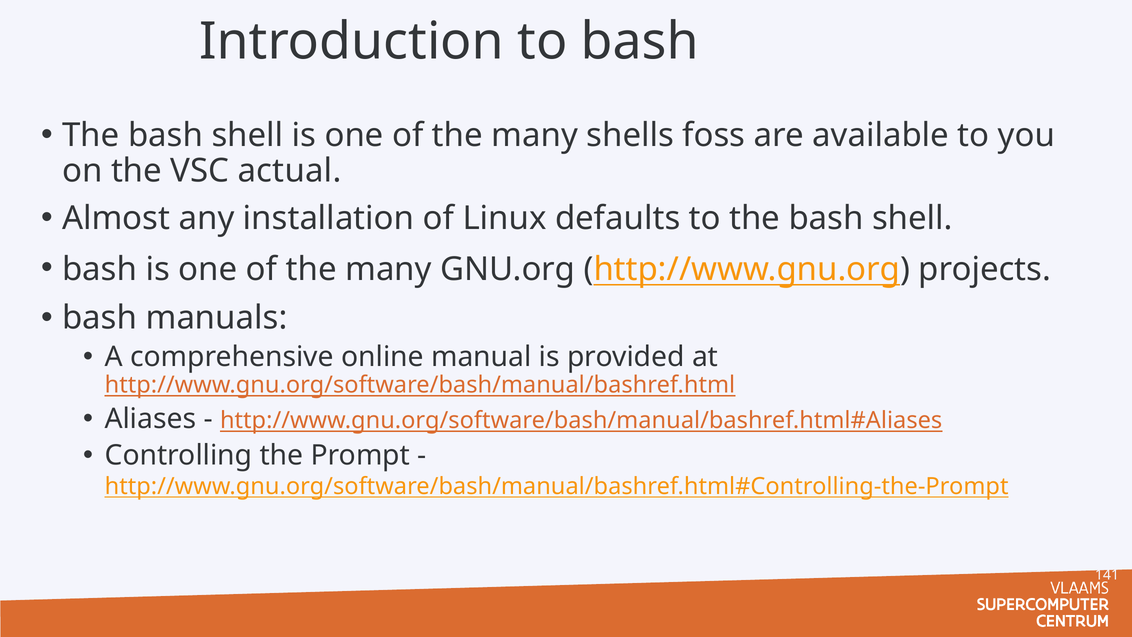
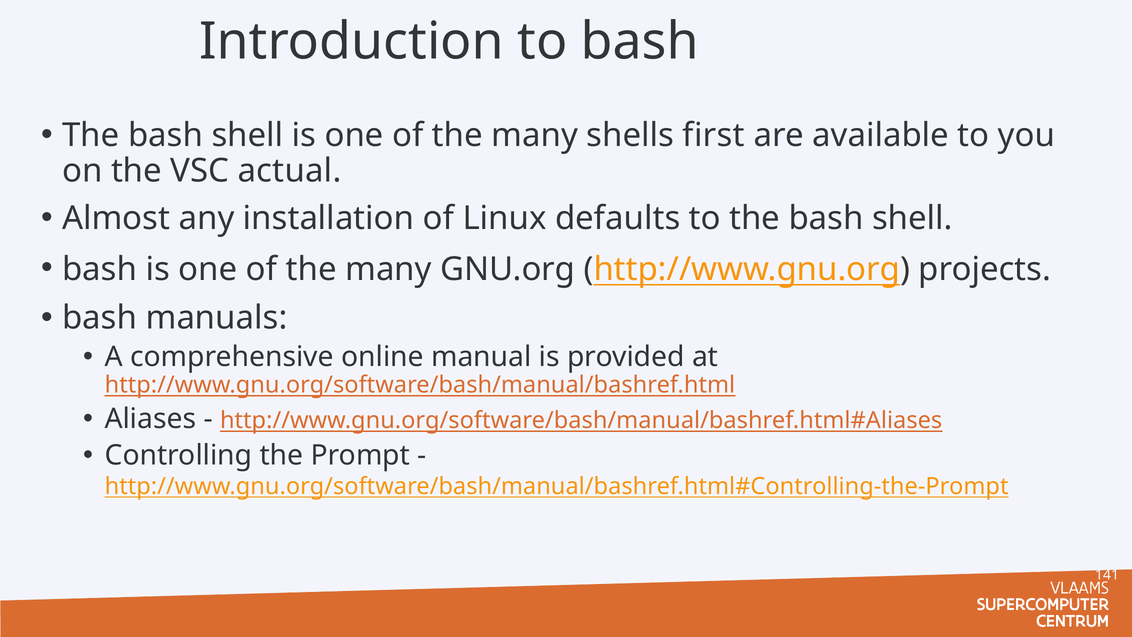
foss: foss -> first (714, 135)
